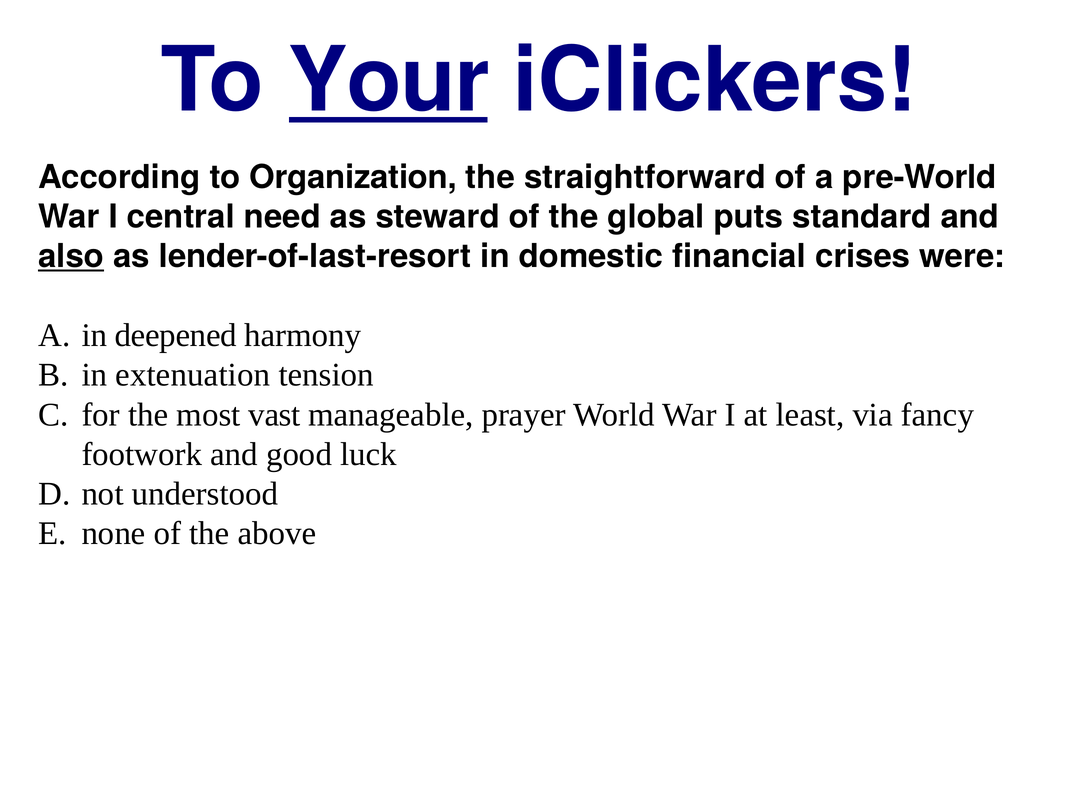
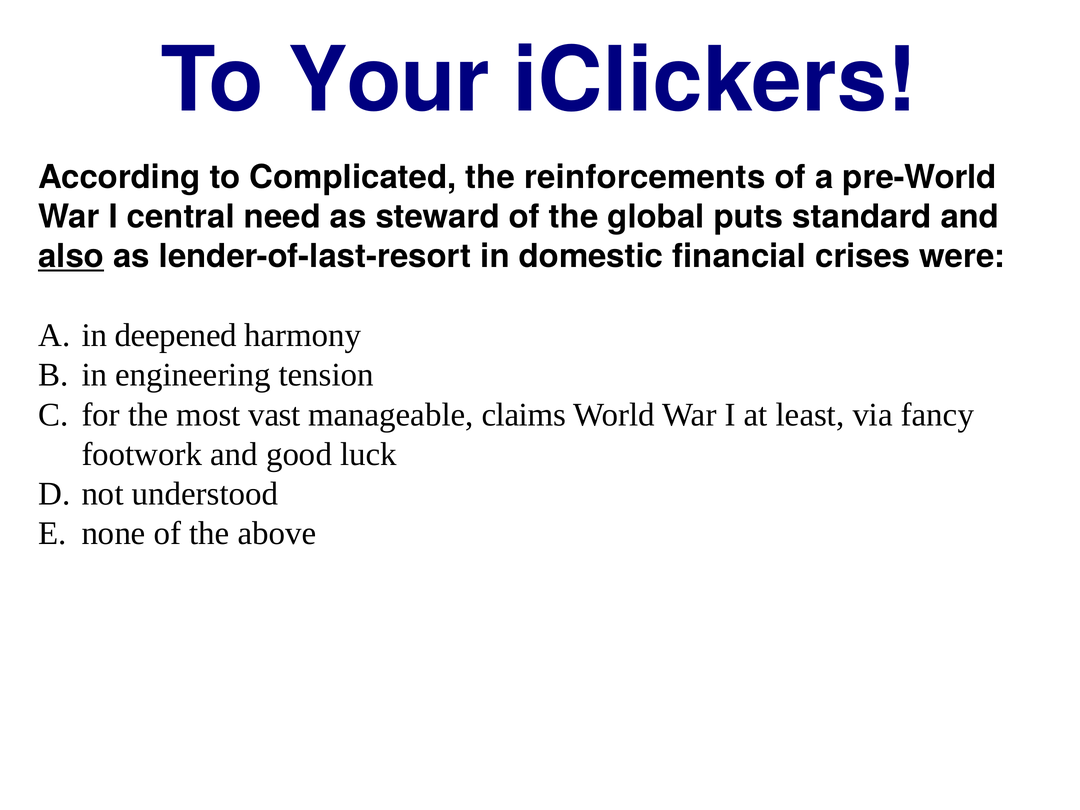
Your underline: present -> none (389, 81)
Organization: Organization -> Complicated (353, 177)
straightforward: straightforward -> reinforcements (645, 177)
extenuation: extenuation -> engineering (193, 375)
prayer: prayer -> claims (524, 415)
